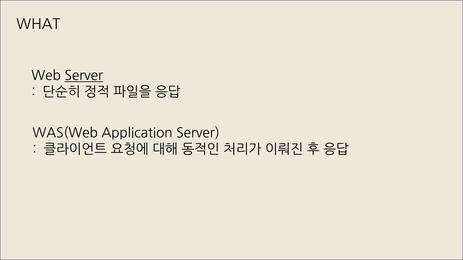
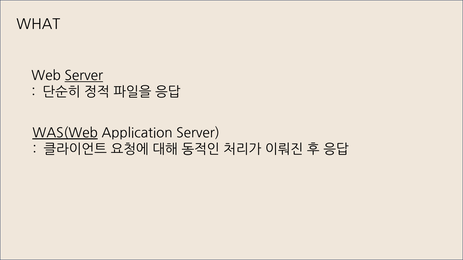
WAS(Web underline: none -> present (65, 133)
